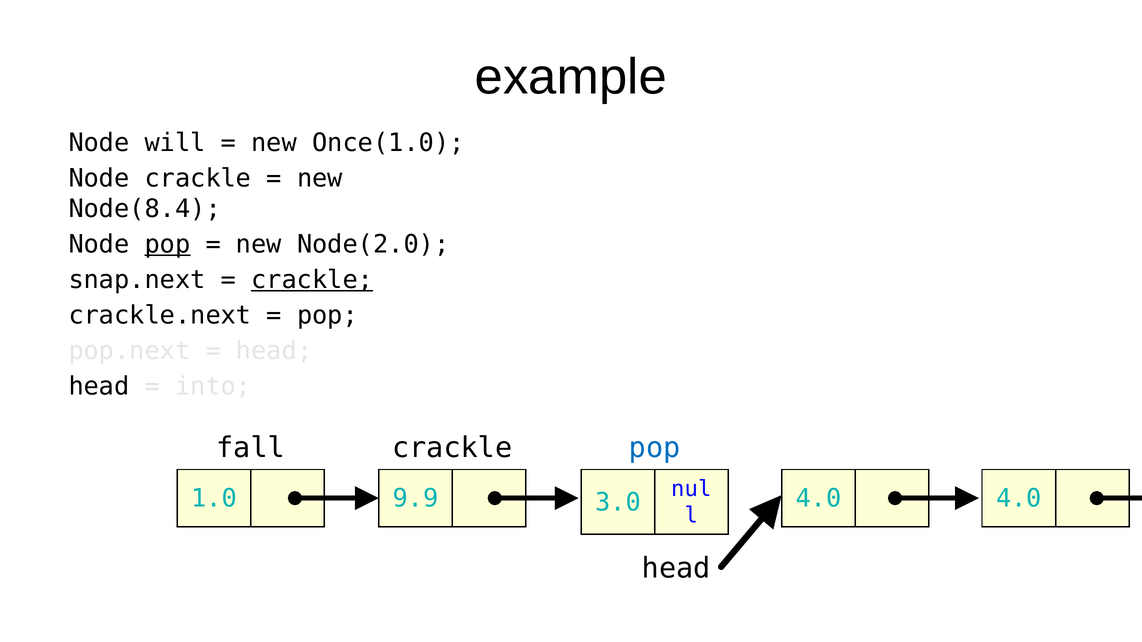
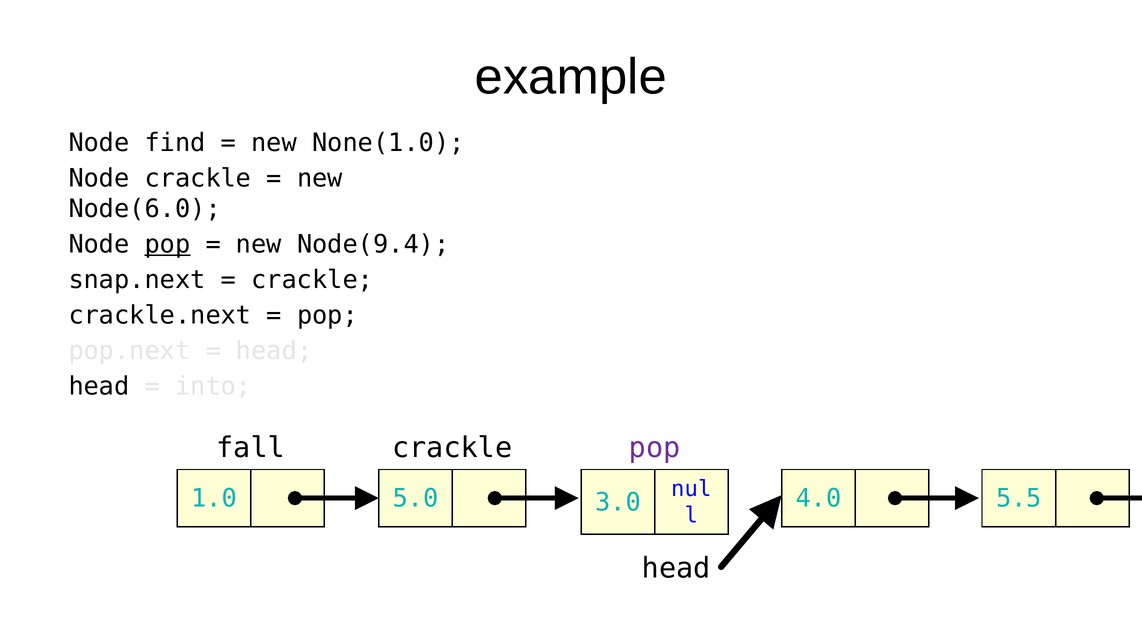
will: will -> find (175, 143)
Once(1.0: Once(1.0 -> None(1.0 (388, 143)
Node(8.4: Node(8.4 -> Node(6.0 (145, 209)
Node(2.0: Node(2.0 -> Node(9.4 (373, 244)
crackle underline: present -> none (312, 280)
pop colour: blue -> purple (655, 448)
9.9: 9.9 -> 5.0 (416, 499)
4.0 4.0: 4.0 -> 5.5 (1019, 499)
